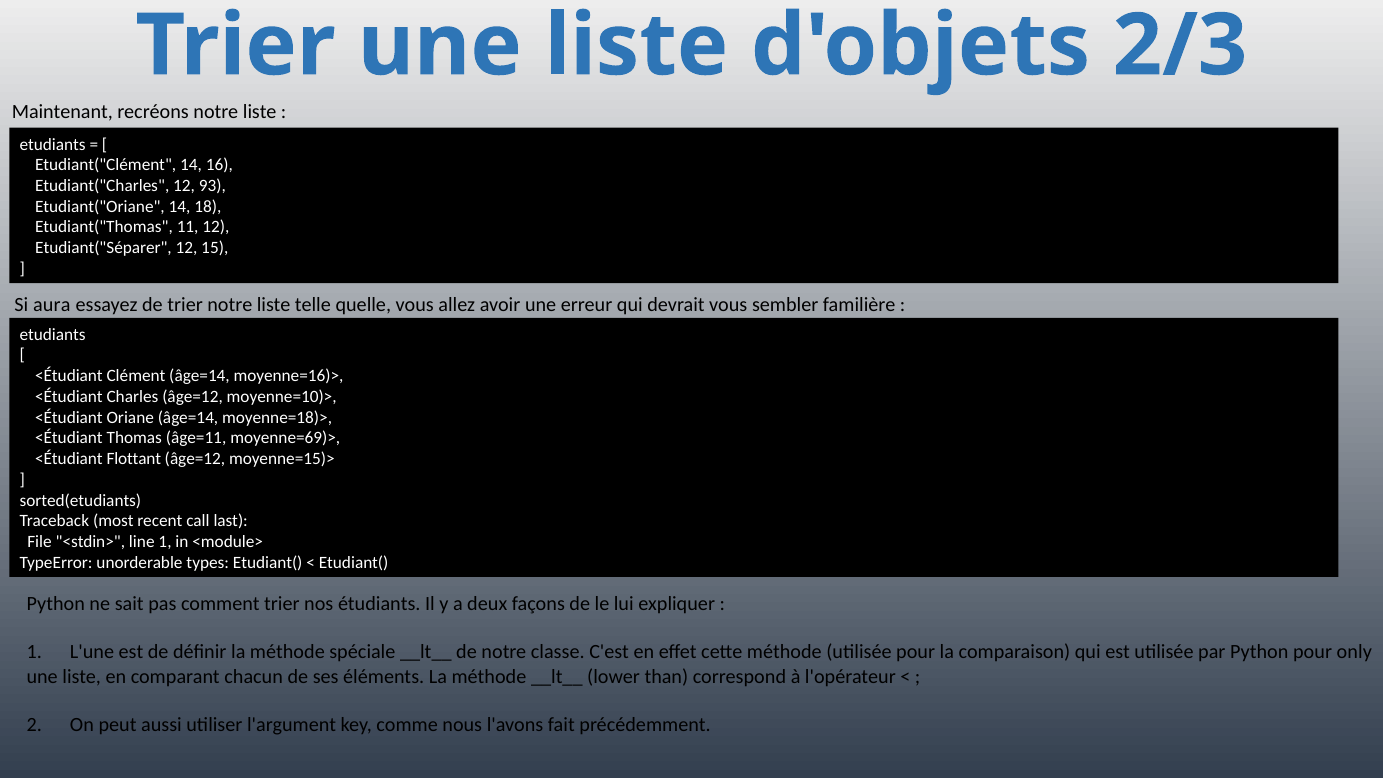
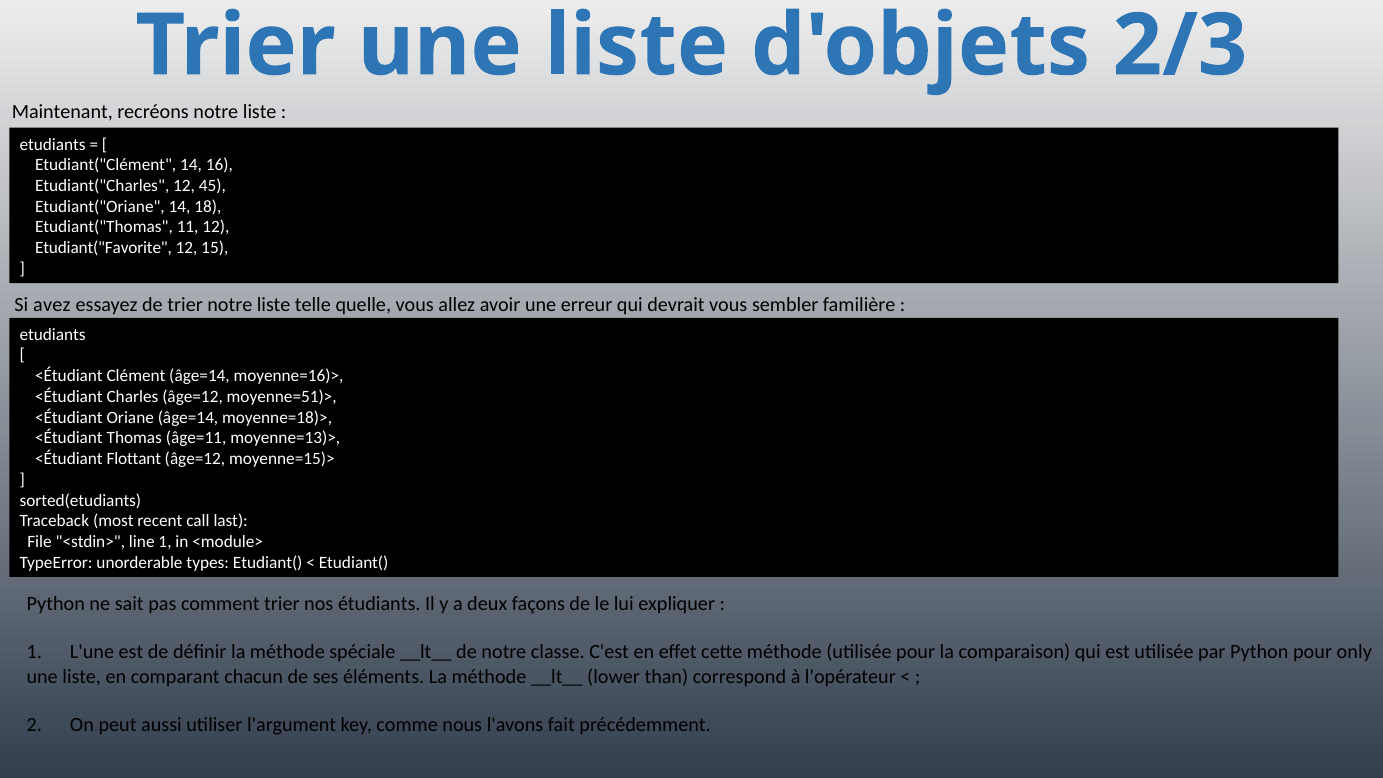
93: 93 -> 45 (212, 186)
Etudiant("Séparer: Etudiant("Séparer -> Etudiant("Favorite (104, 248)
aura: aura -> avez (52, 305)
moyenne=10)>: moyenne=10)> -> moyenne=51)> (282, 397)
moyenne=69)>: moyenne=69)> -> moyenne=13)> (285, 438)
